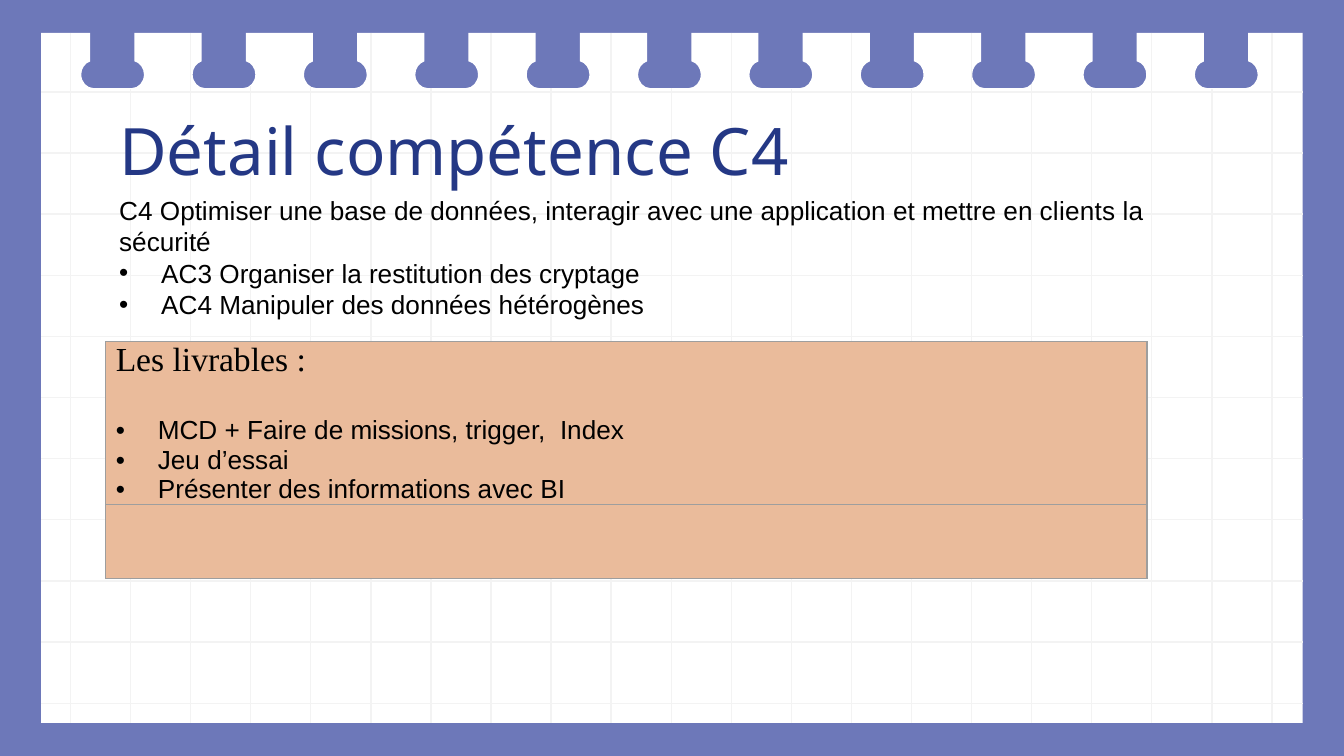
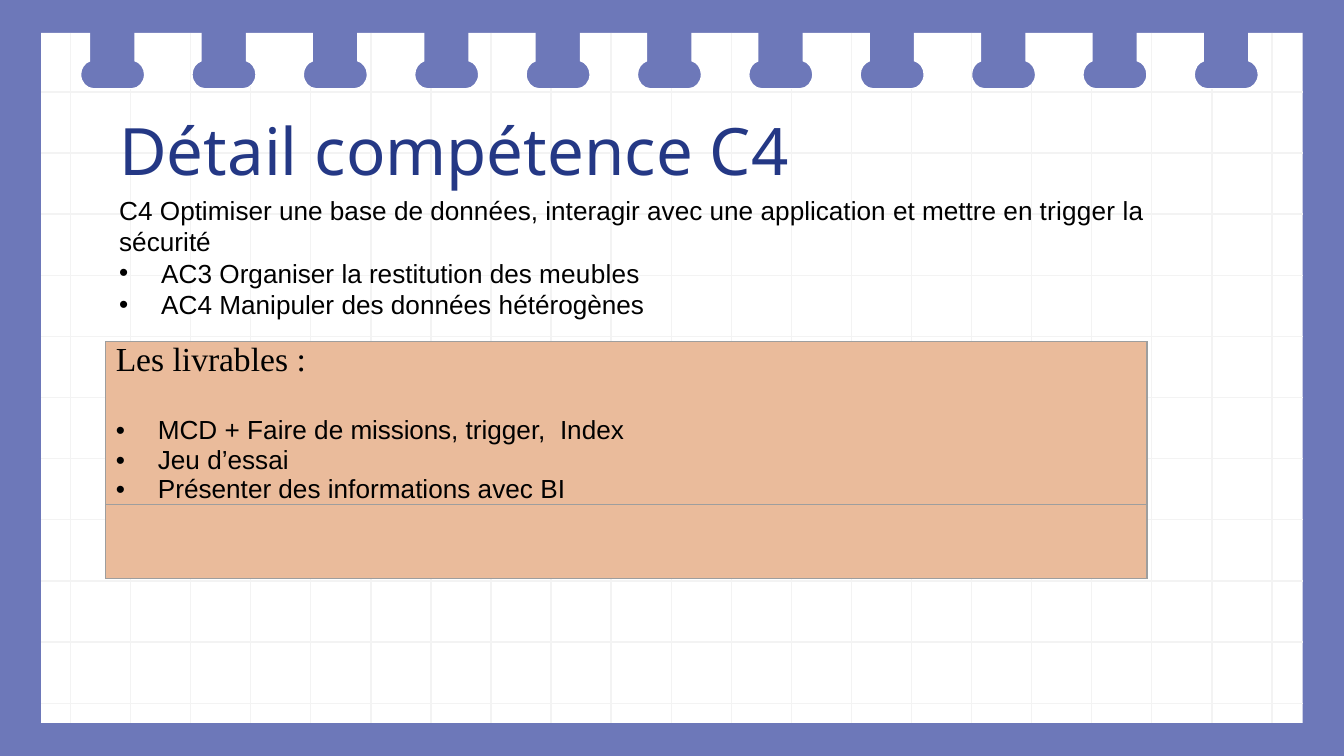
en clients: clients -> trigger (1077, 212)
cryptage: cryptage -> meubles (589, 275)
